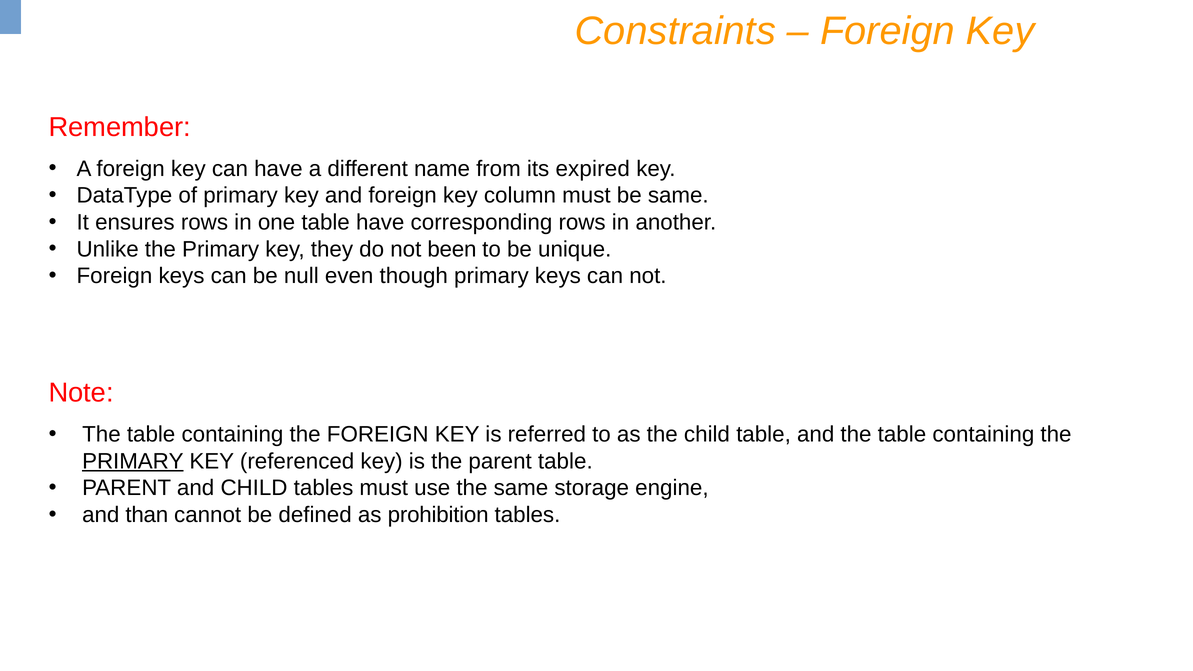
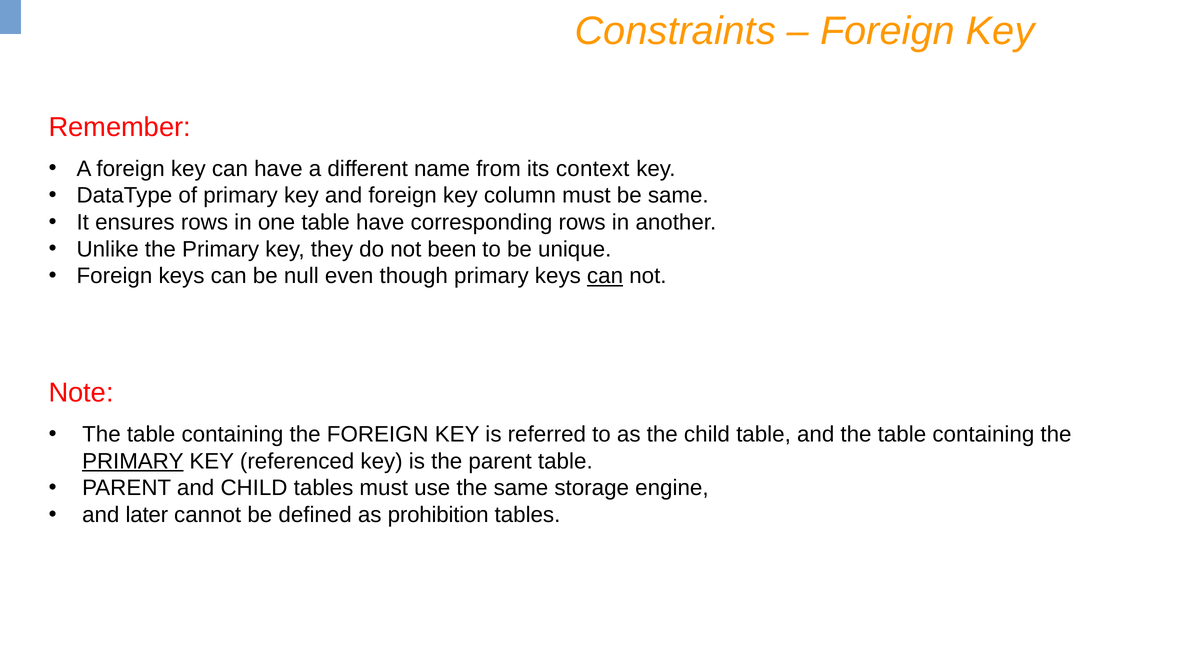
expired: expired -> context (593, 169)
can underline: none -> present (605, 276)
than: than -> later (147, 515)
